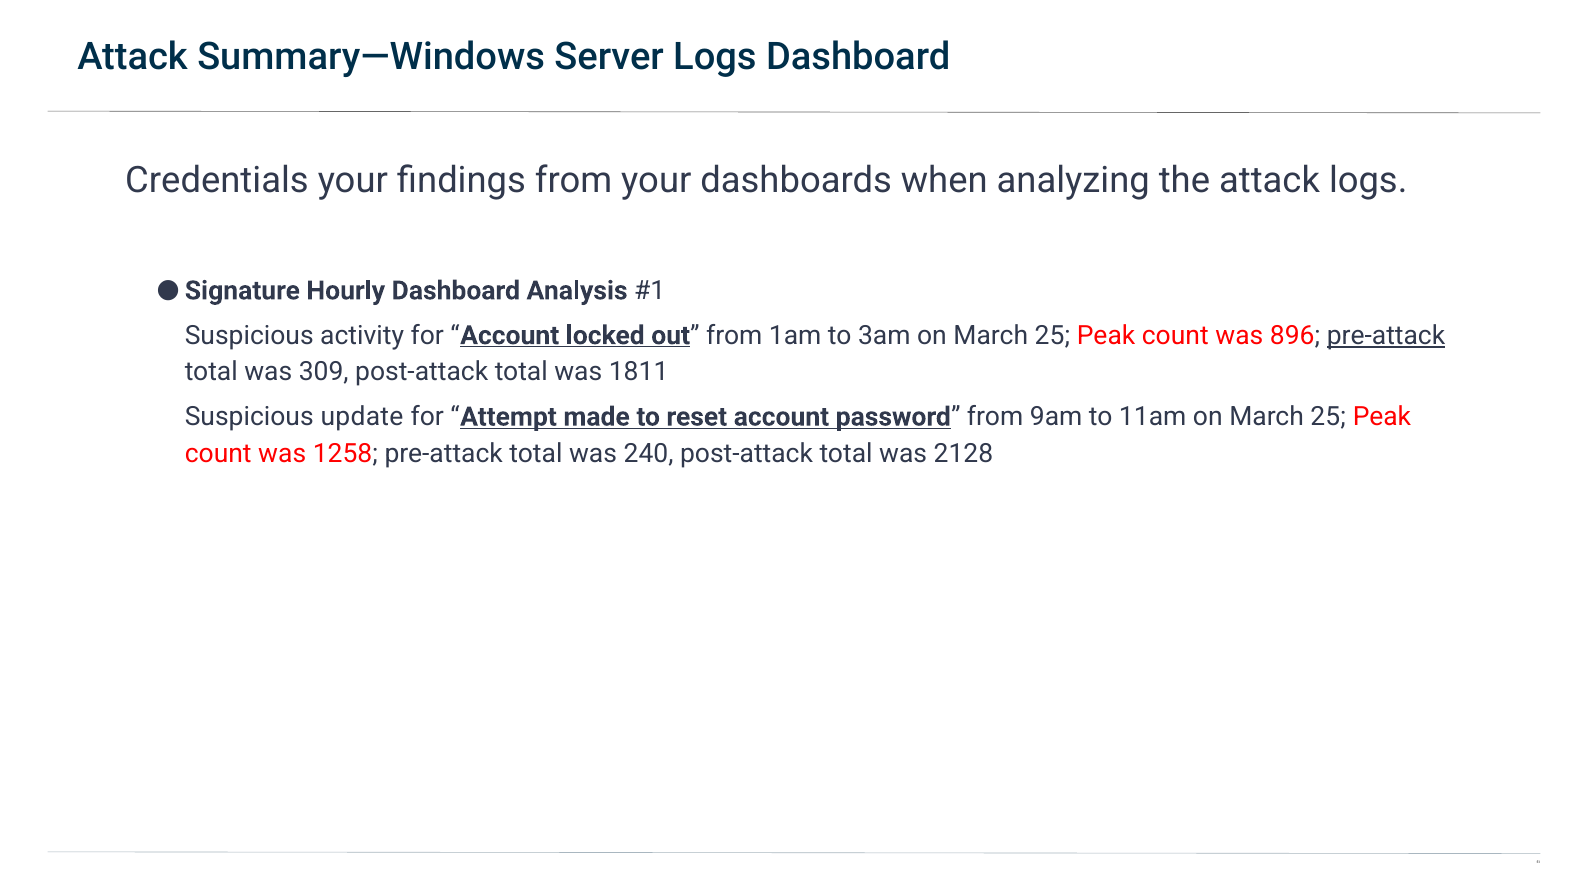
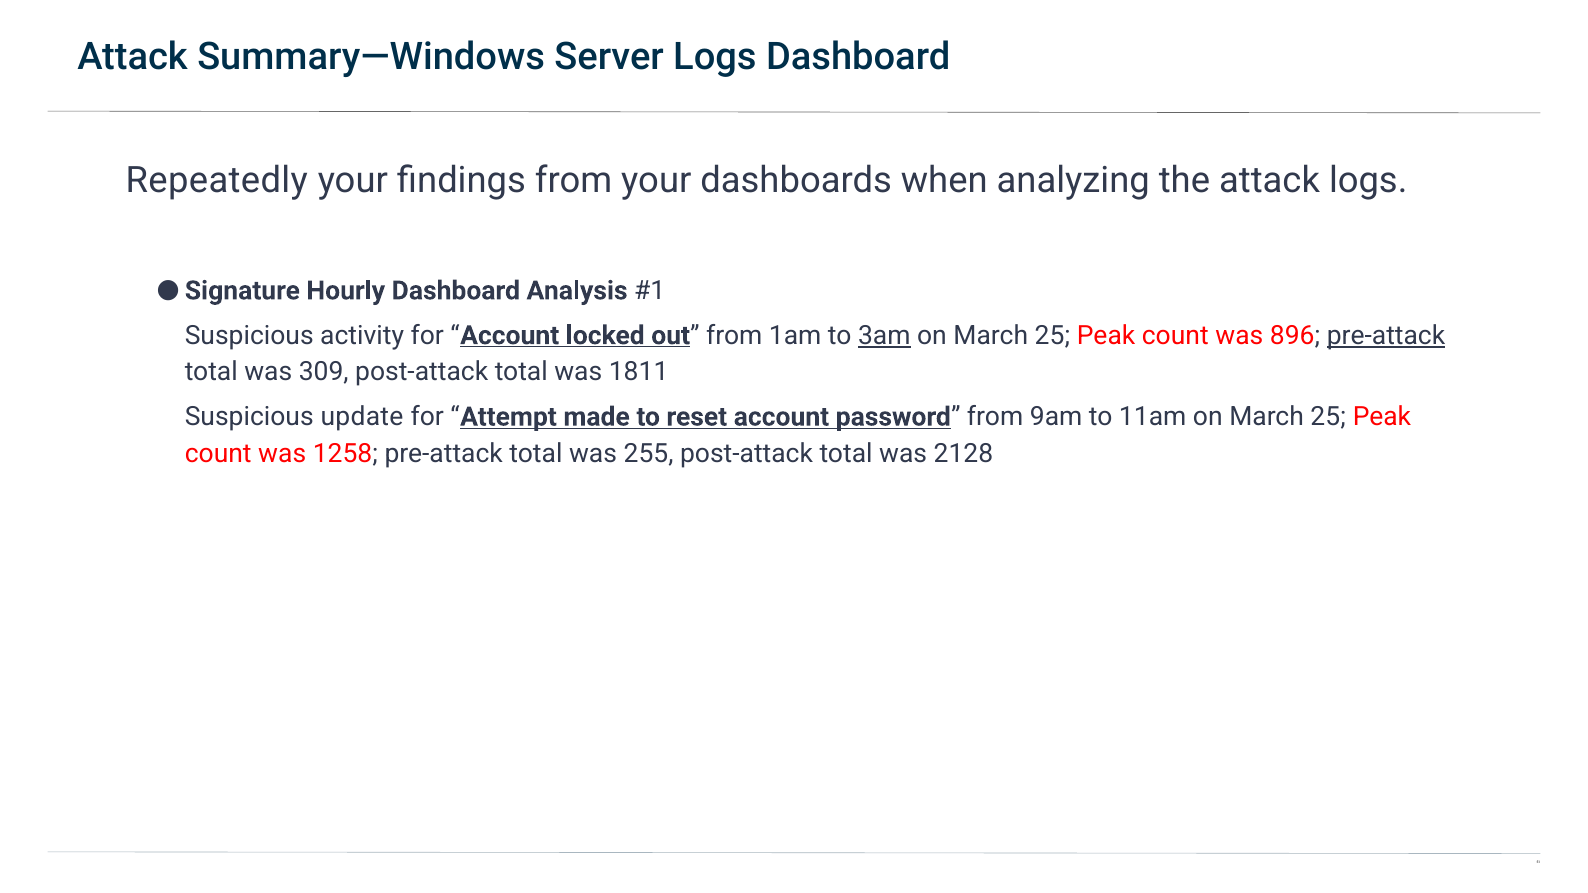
Credentials: Credentials -> Repeatedly (217, 180)
3am underline: none -> present (884, 336)
240: 240 -> 255 (649, 454)
